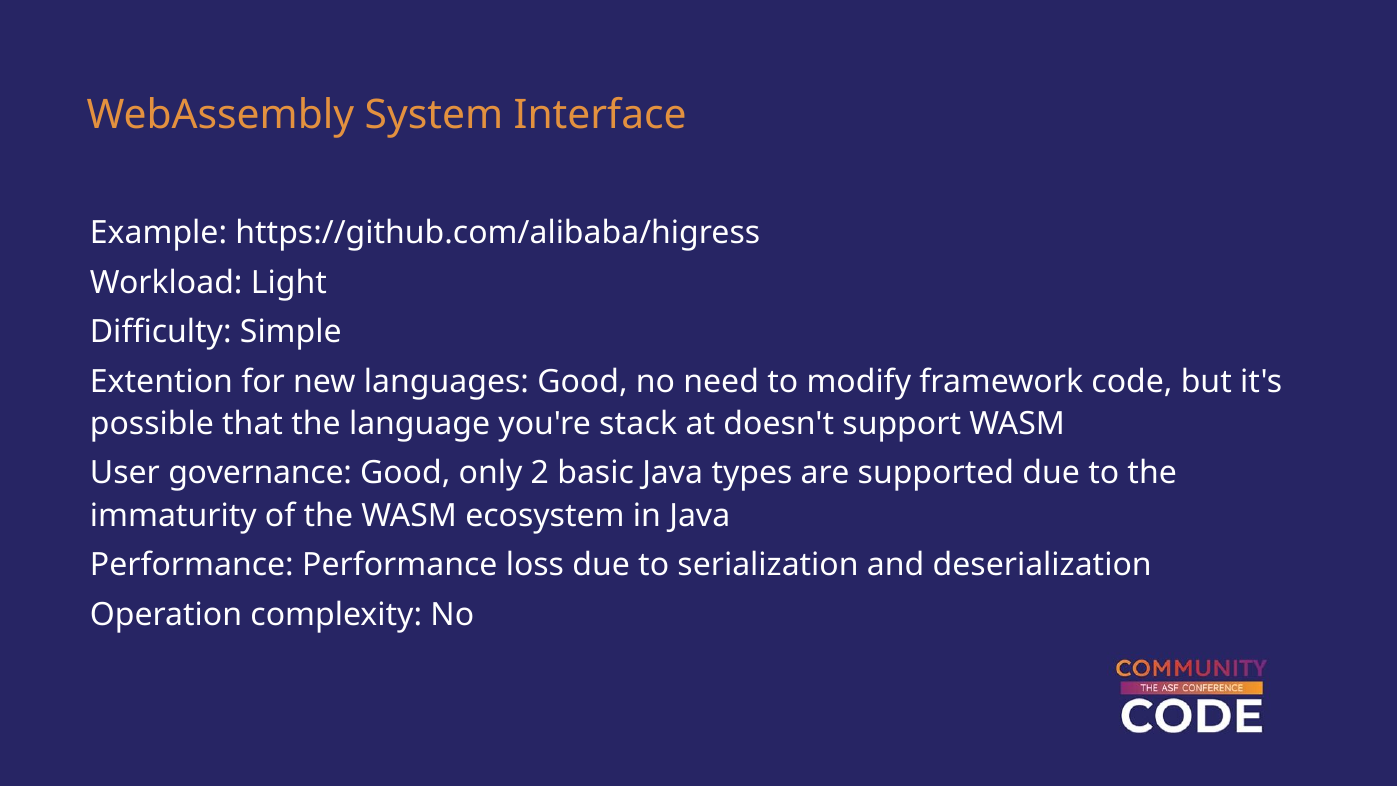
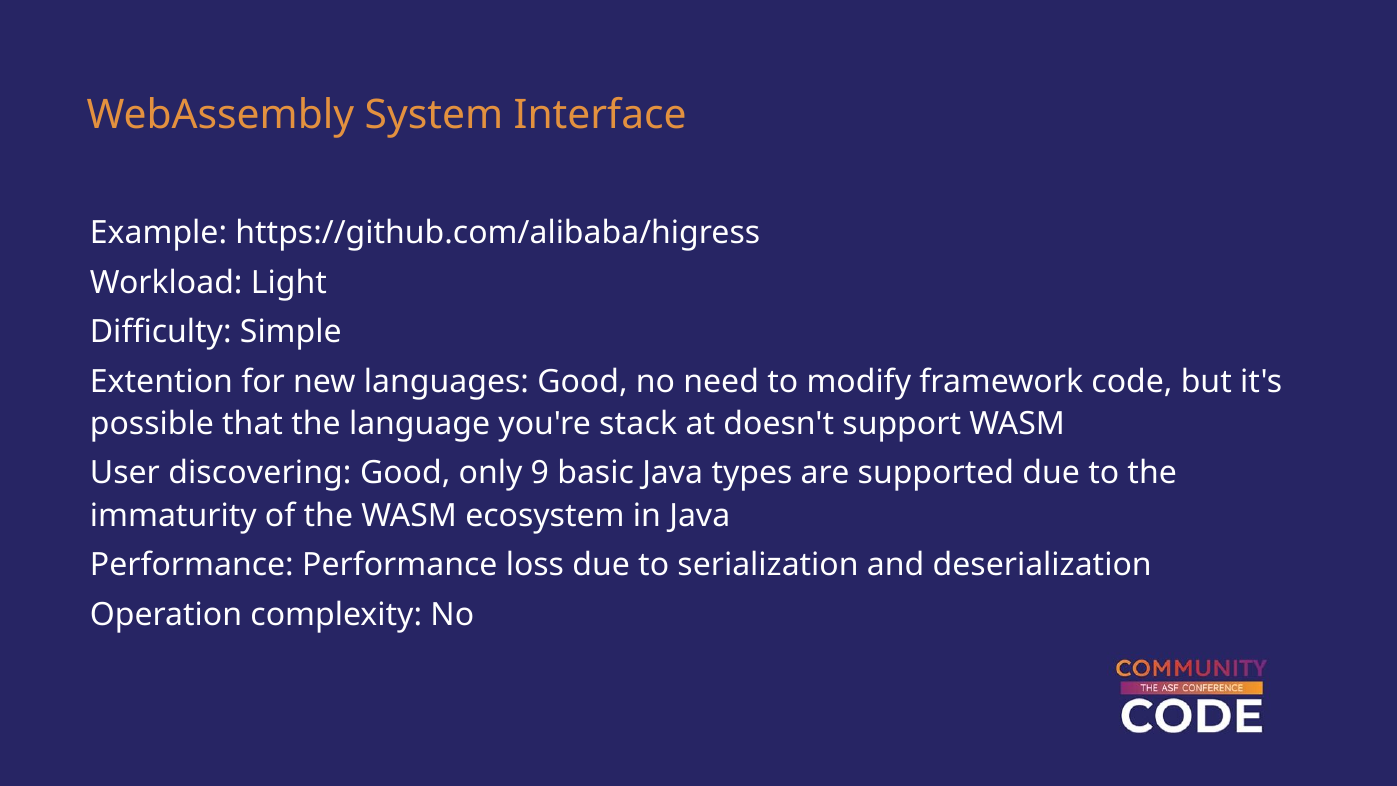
governance: governance -> discovering (260, 473)
2: 2 -> 9 (540, 473)
